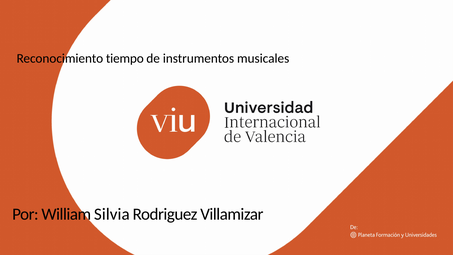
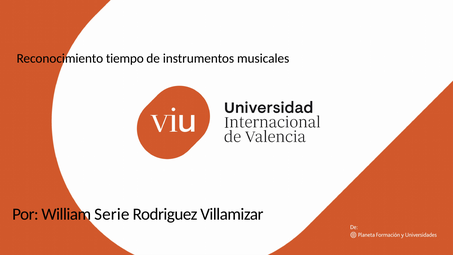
Silvia: Silvia -> Serie (112, 214)
